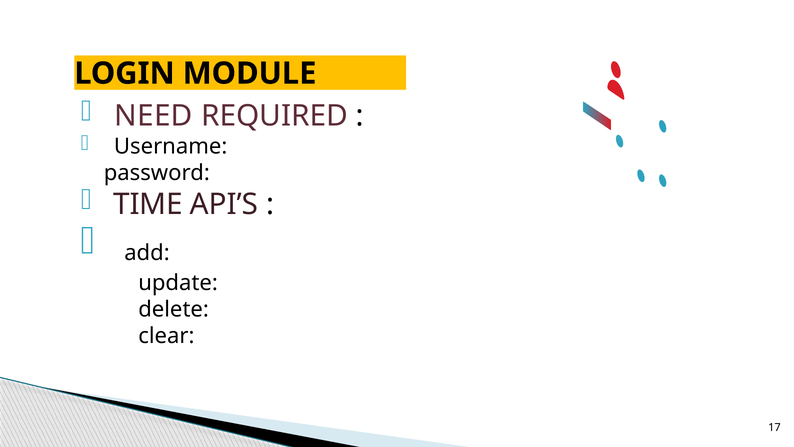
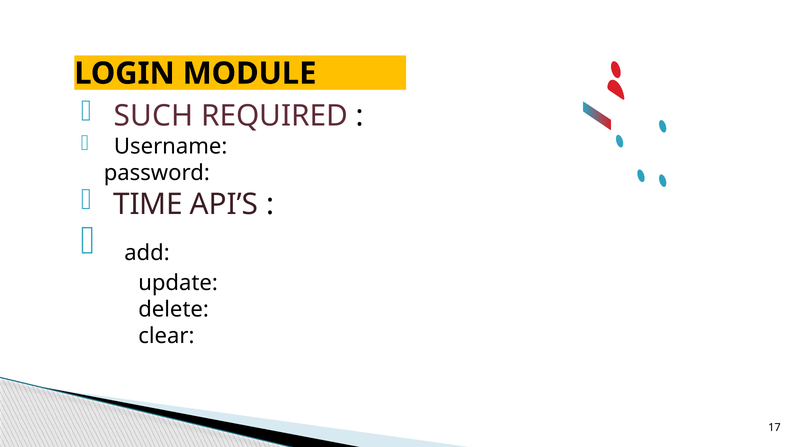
NEED: NEED -> SUCH (154, 116)
